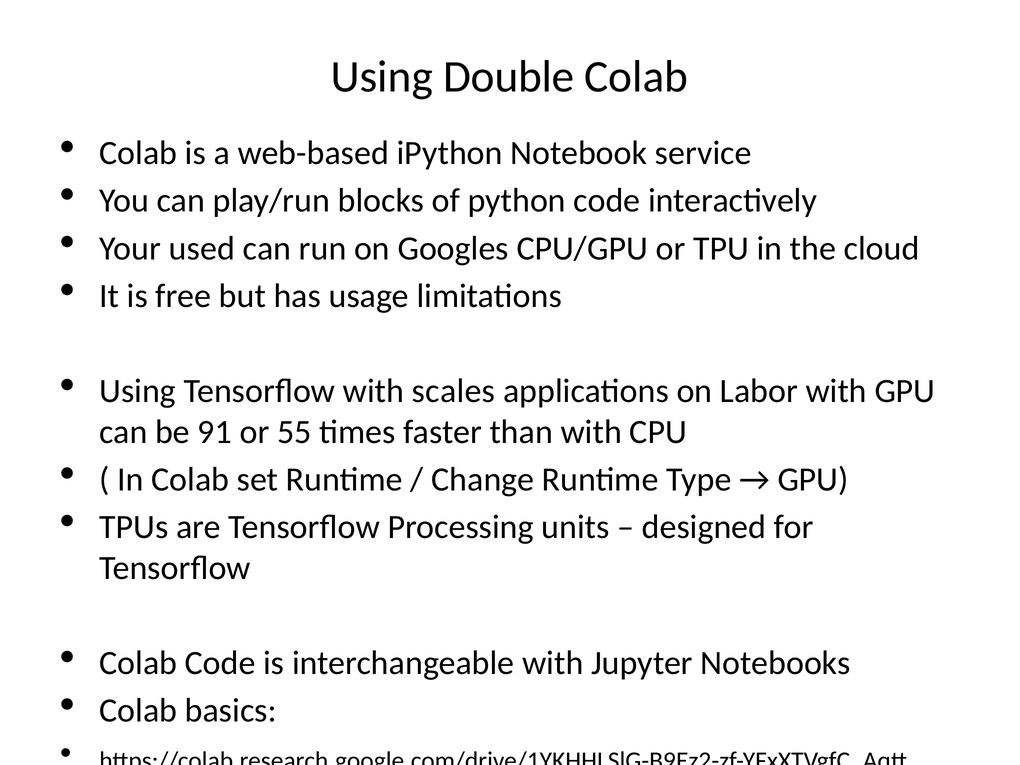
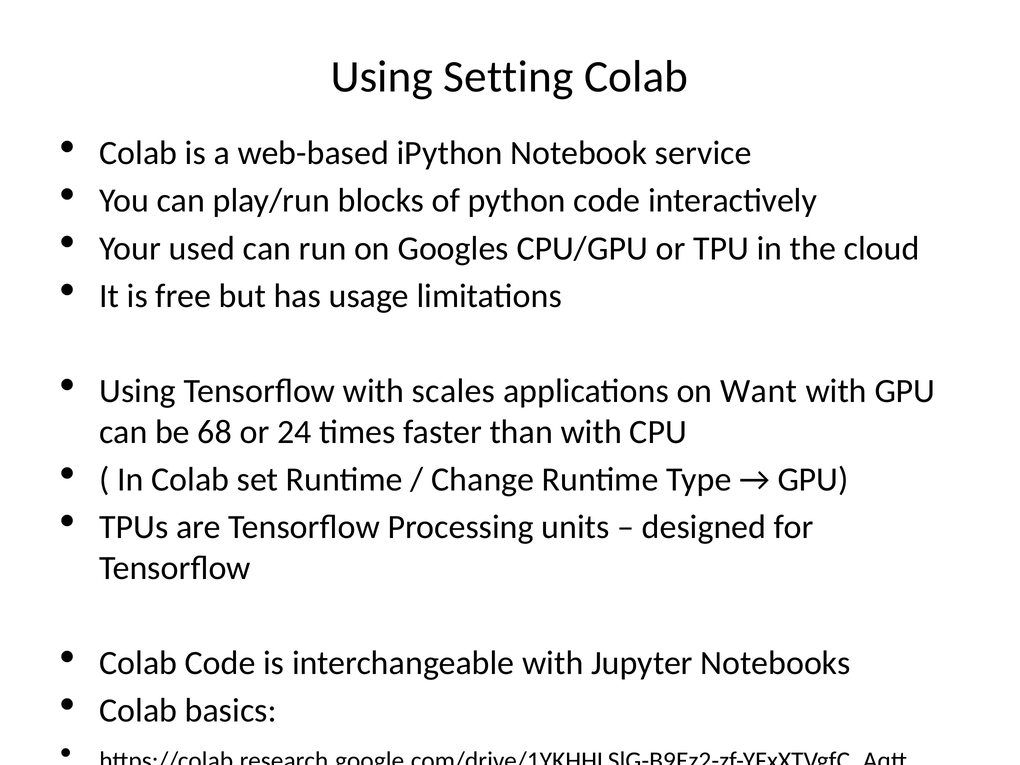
Double: Double -> Setting (509, 77)
Labor: Labor -> Want (759, 391)
91: 91 -> 68 (215, 432)
55: 55 -> 24 (294, 432)
